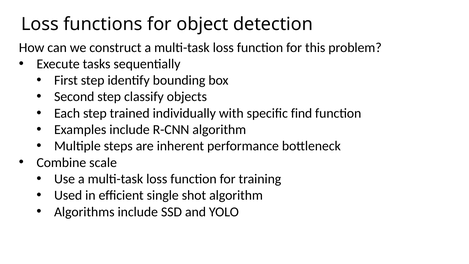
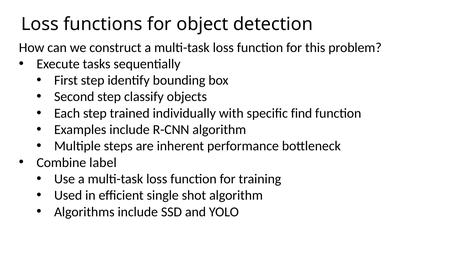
scale: scale -> label (103, 162)
